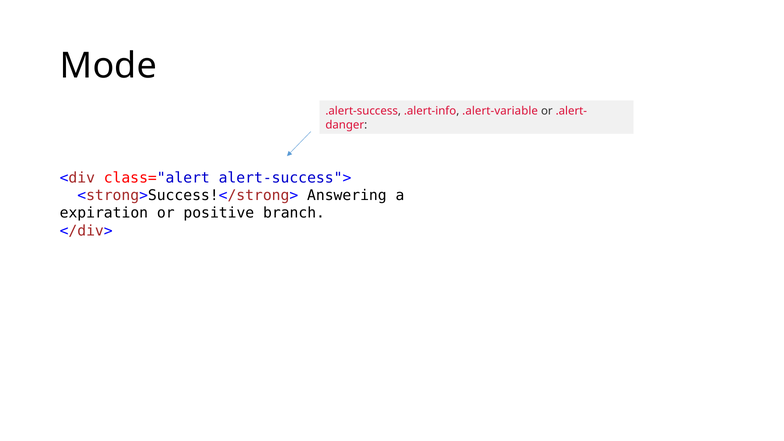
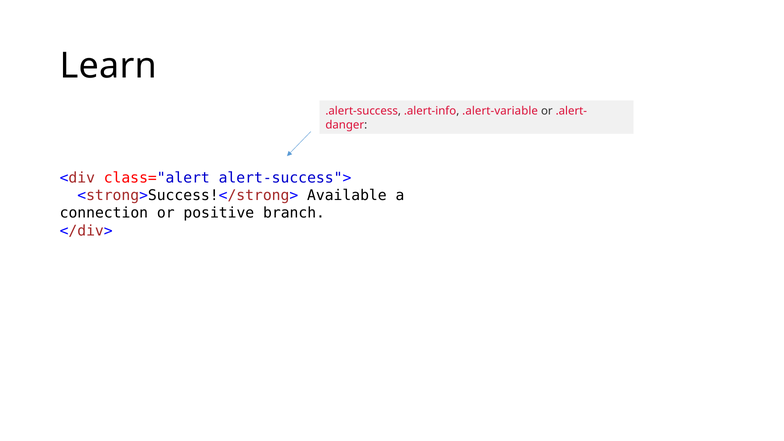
Mode: Mode -> Learn (108, 66)
Answering: Answering -> Available (347, 195)
expiration: expiration -> connection (104, 213)
